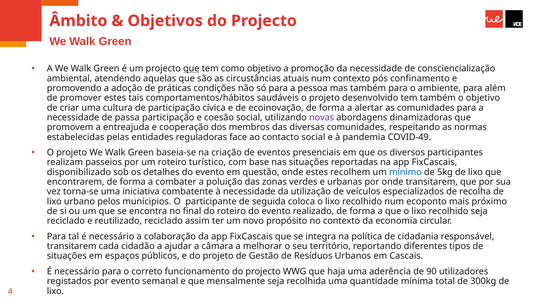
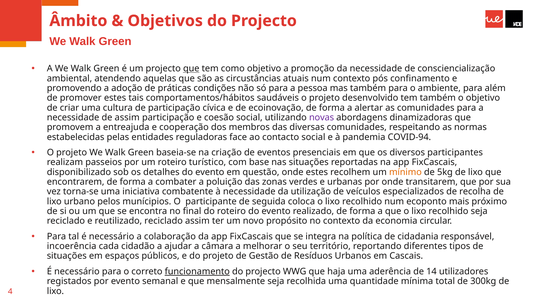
de passa: passa -> assim (127, 118)
COVID-49: COVID-49 -> COVID-94 (409, 137)
mínimo colour: blue -> orange (405, 172)
transitarem: transitarem -> incoerência (72, 247)
funcionamento underline: none -> present (197, 272)
90: 90 -> 14 (431, 272)
